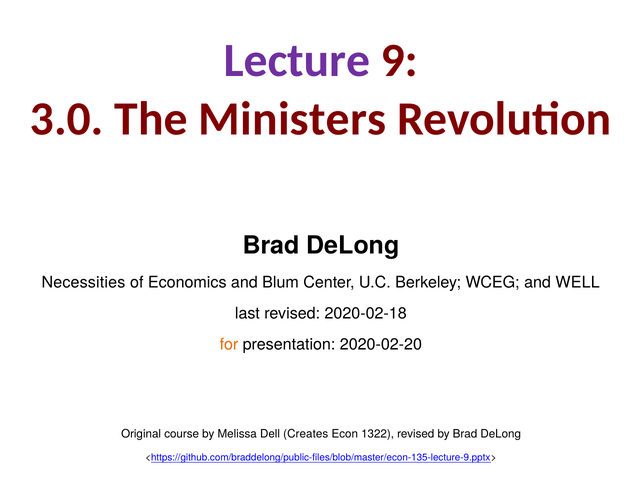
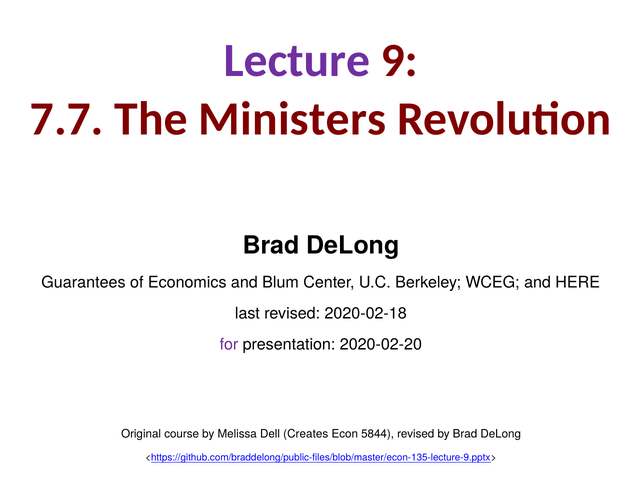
3.0: 3.0 -> 7.7 (67, 119)
Necessities: Necessities -> Guarantees (83, 283)
WELL: WELL -> HERE (578, 283)
for colour: orange -> purple (229, 345)
1322: 1322 -> 5844 (378, 434)
